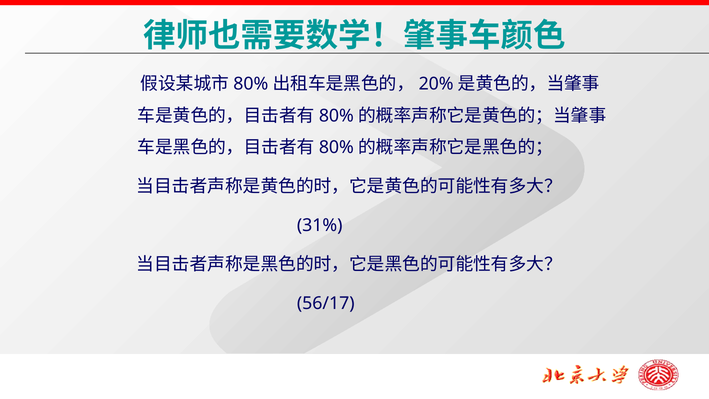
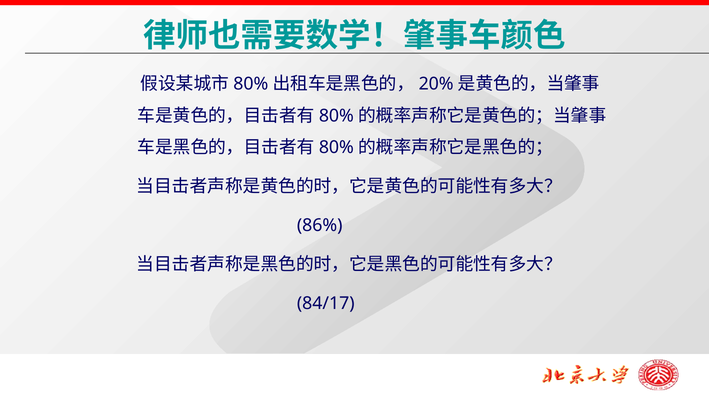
31%: 31% -> 86% (320, 225)
56/17: 56/17 -> 84/17 (326, 303)
